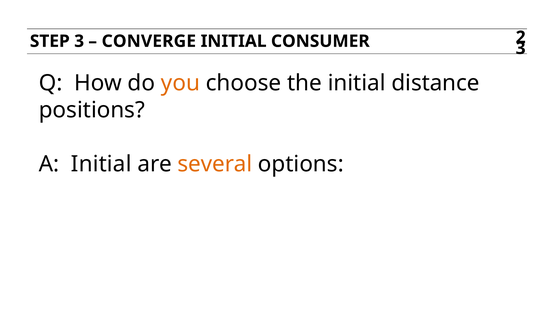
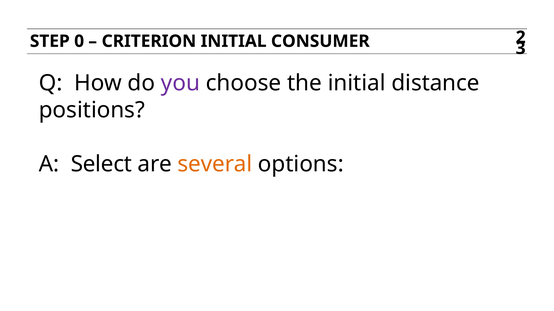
STEP 3: 3 -> 0 (79, 41)
CONVERGE: CONVERGE -> CRITERION (149, 41)
you colour: orange -> purple (180, 83)
A Initial: Initial -> Select (101, 164)
